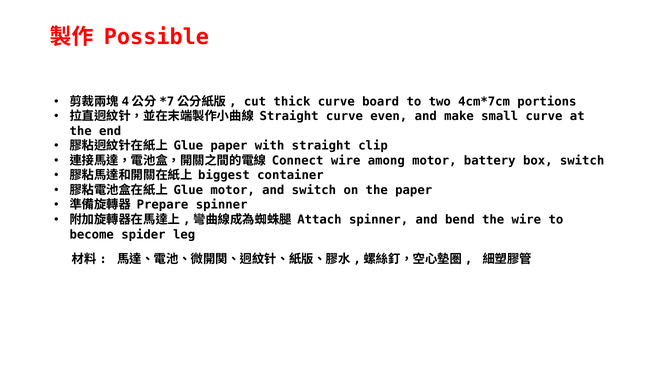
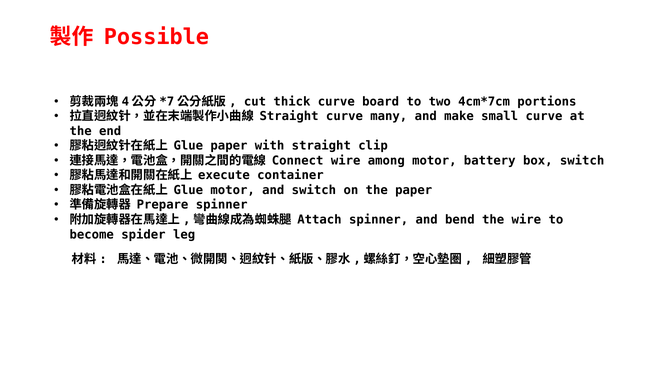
even: even -> many (389, 116)
biggest: biggest -> execute (224, 175)
